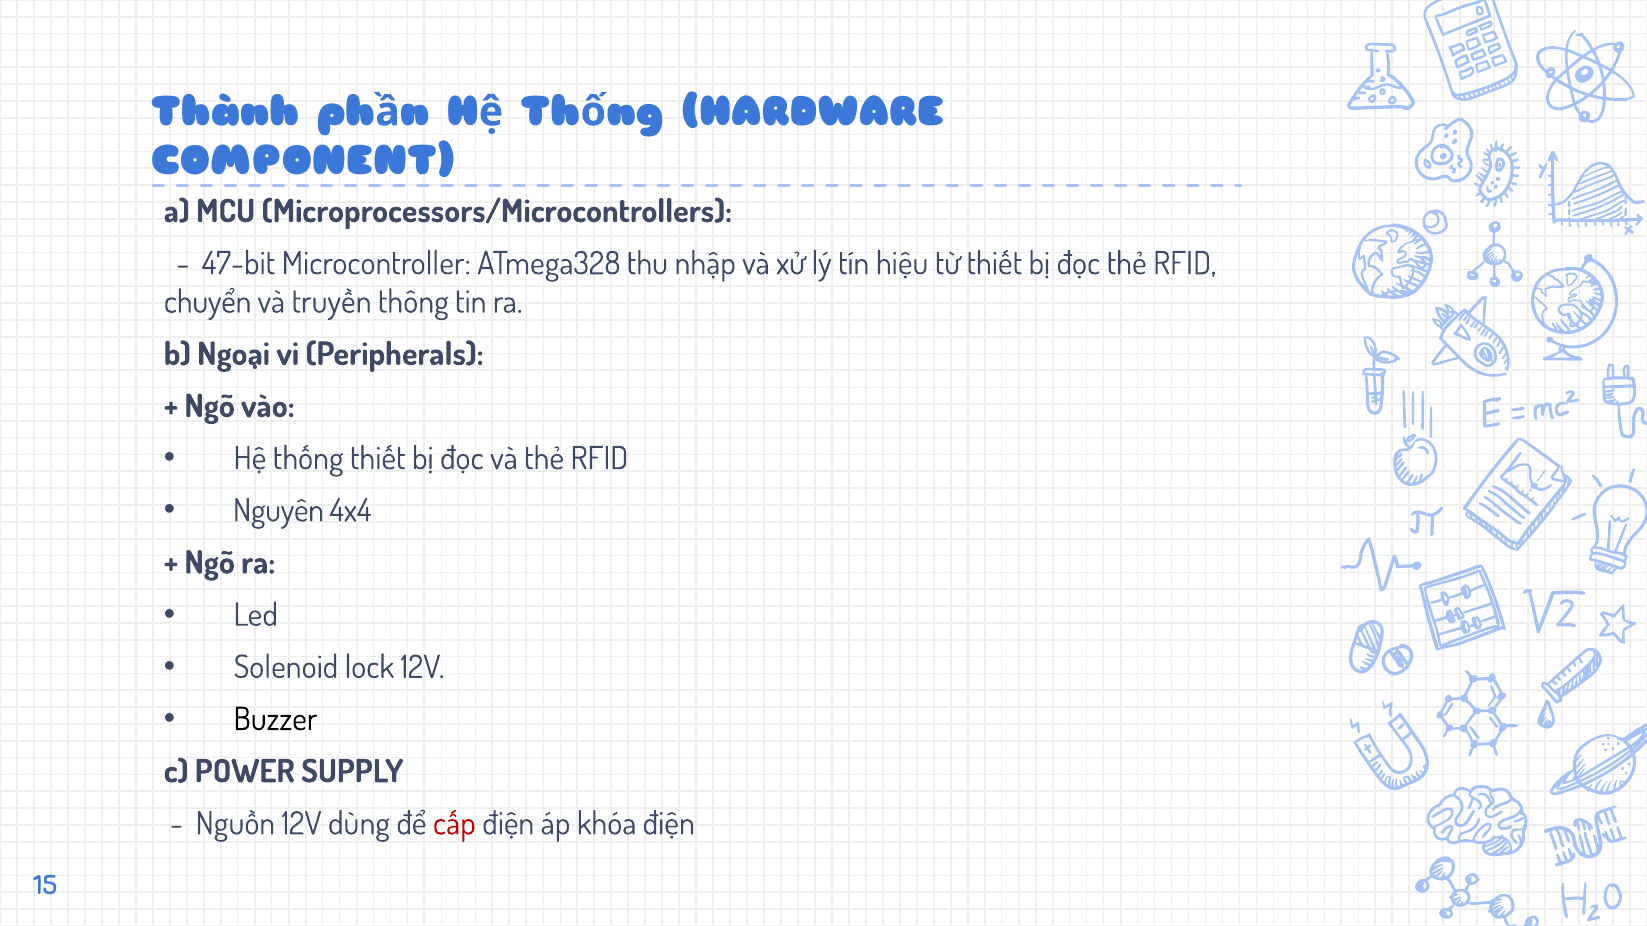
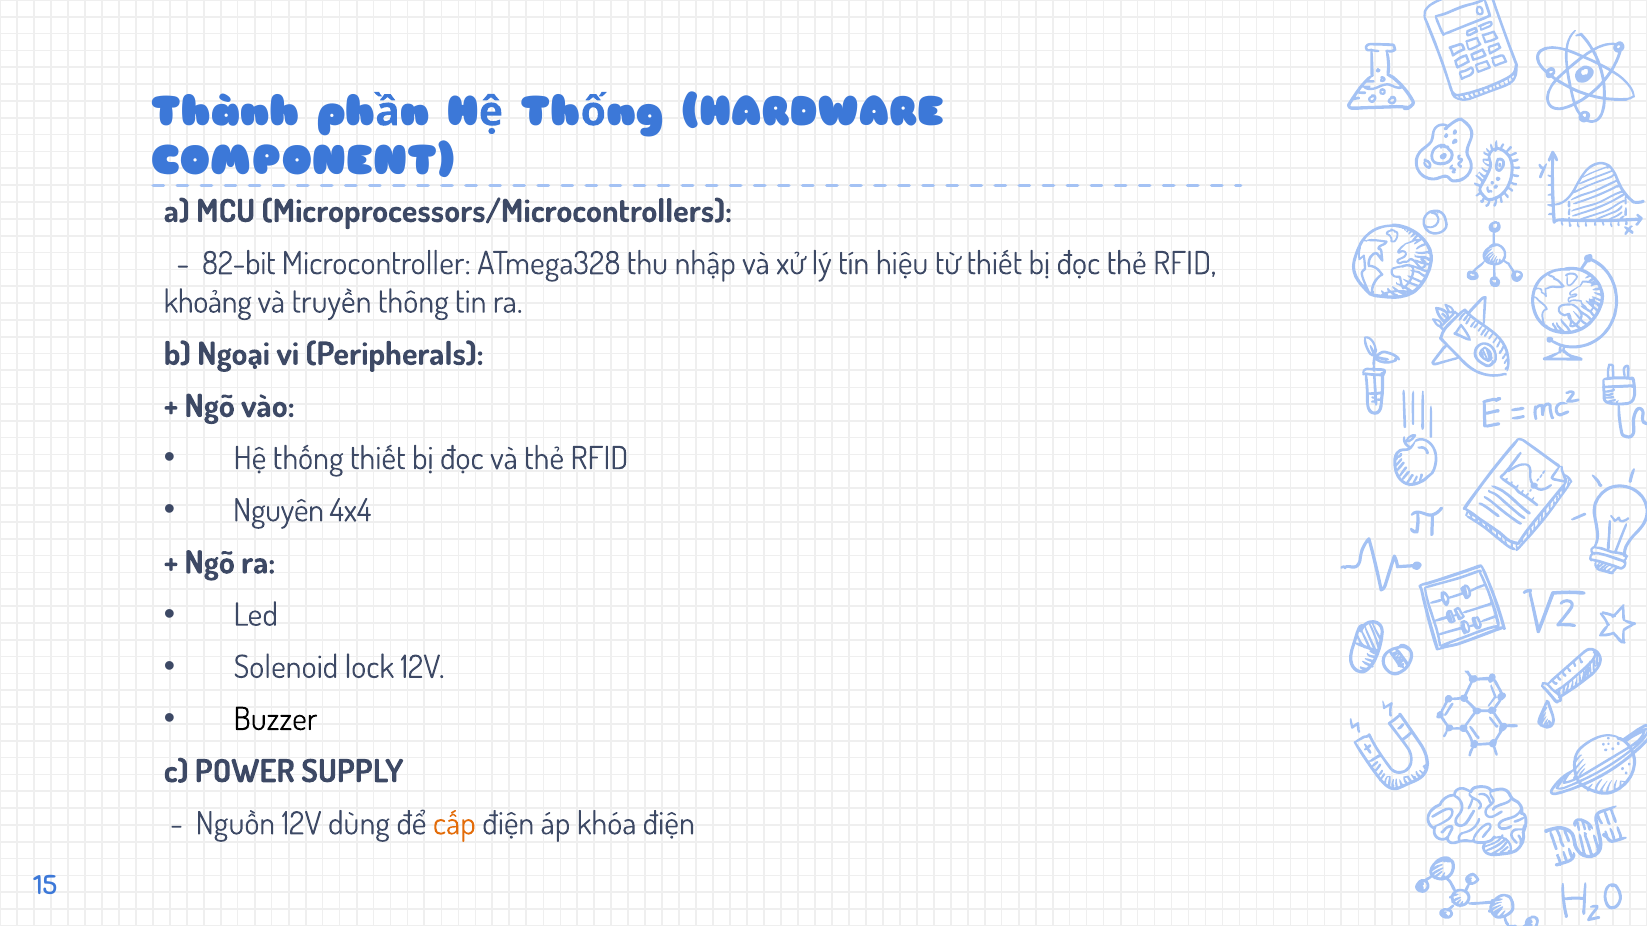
47-bit: 47-bit -> 82-bit (239, 264)
chuyển: chuyển -> khoảng (208, 302)
cấp colour: red -> orange (454, 824)
